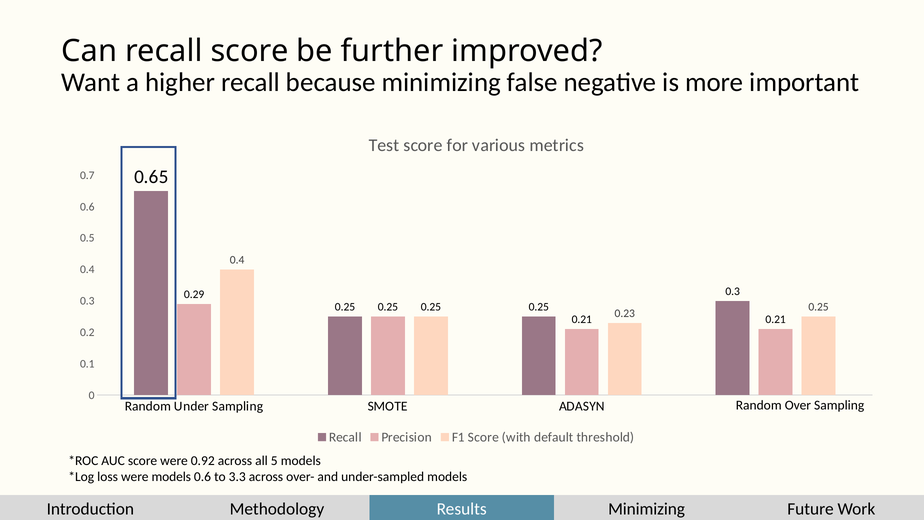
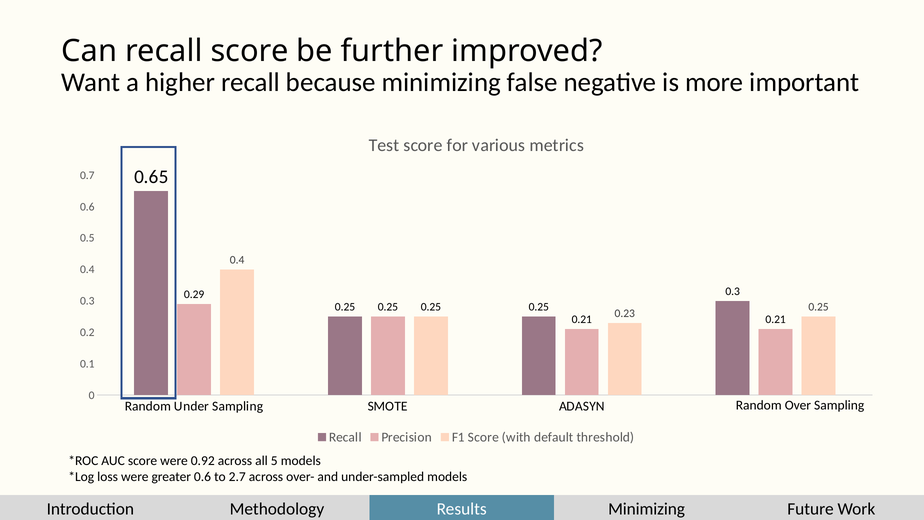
were models: models -> greater (171, 477)
3.3: 3.3 -> 2.7 (237, 477)
